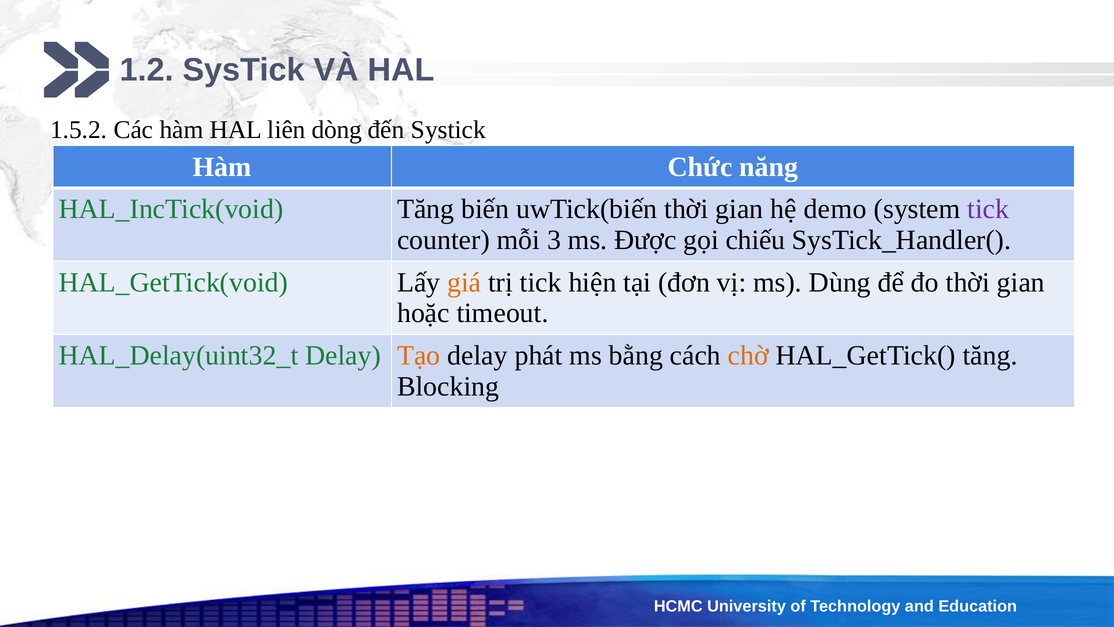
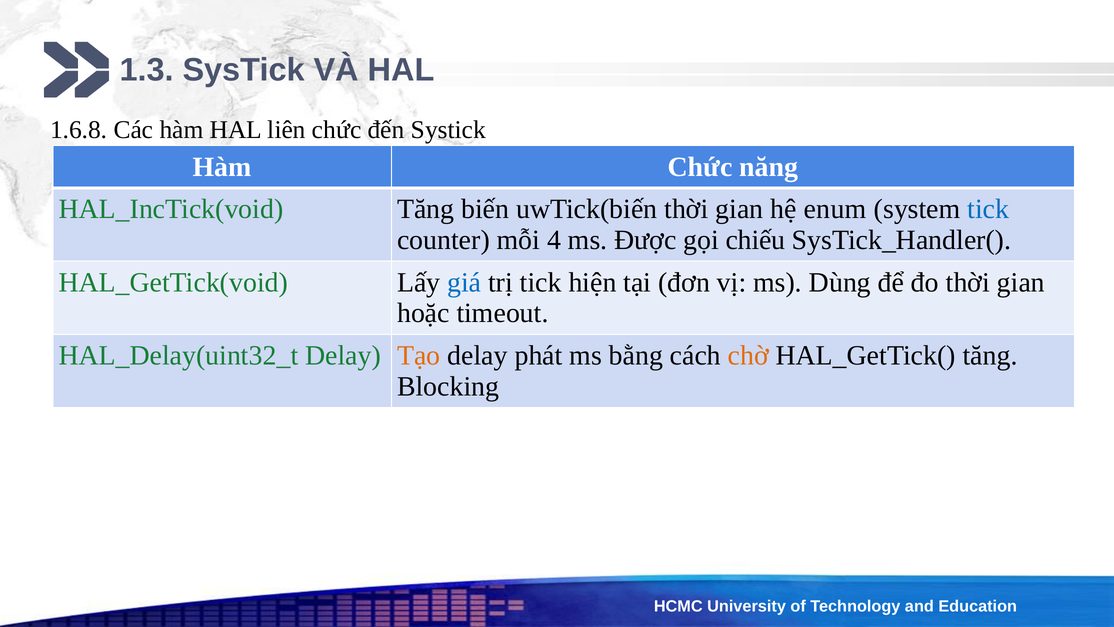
1.2: 1.2 -> 1.3 (147, 70)
1.5.2: 1.5.2 -> 1.6.8 (79, 130)
liên dòng: dòng -> chức (337, 130)
demo: demo -> enum (835, 209)
tick colour: purple -> blue (988, 209)
3: 3 -> 4 (554, 240)
giá colour: orange -> blue (464, 282)
